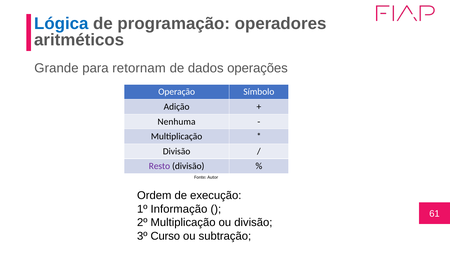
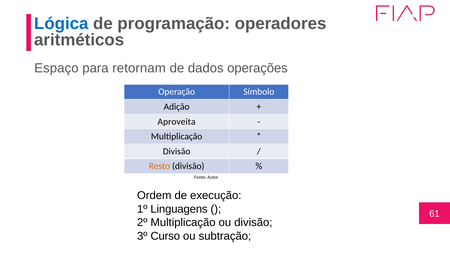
Grande: Grande -> Espaço (56, 68)
Nenhuma: Nenhuma -> Aproveita (177, 122)
Resto colour: purple -> orange (159, 166)
Informação: Informação -> Linguagens (179, 209)
